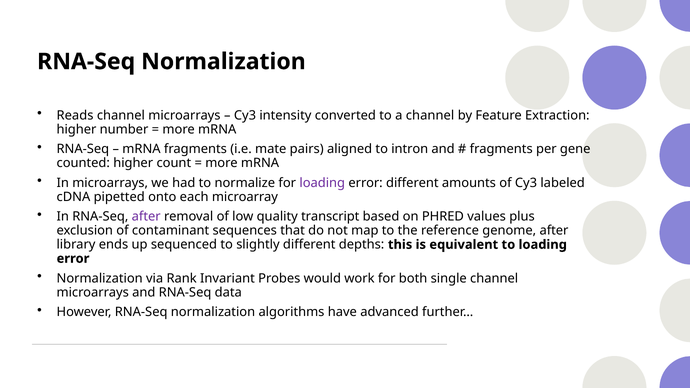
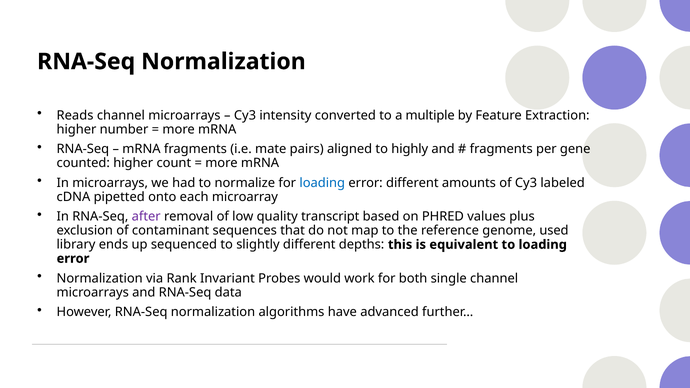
a channel: channel -> multiple (430, 115)
intron: intron -> highly (410, 149)
loading colour: purple -> blue (322, 183)
genome after: after -> used (554, 231)
